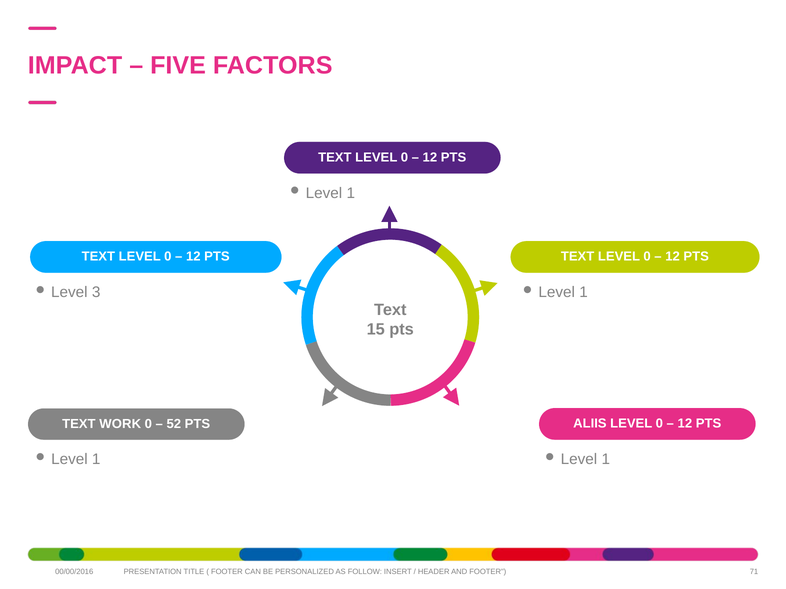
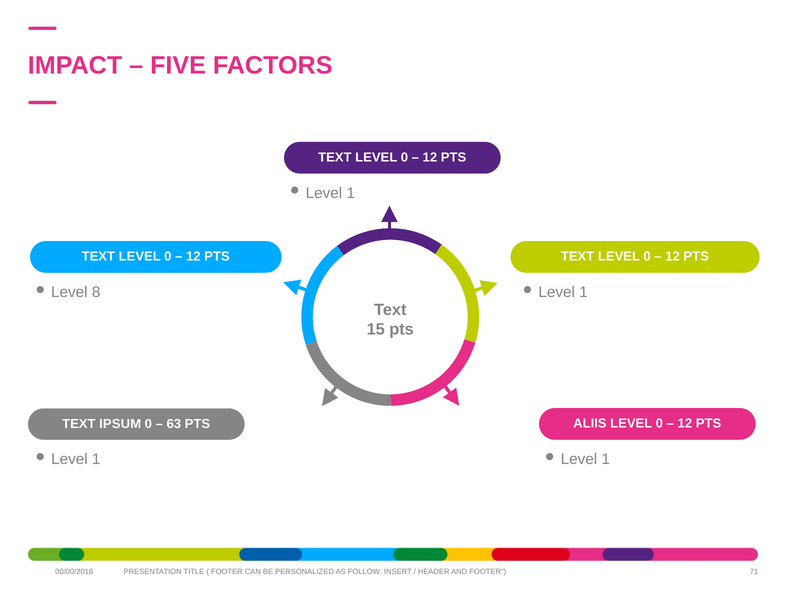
3: 3 -> 8 (96, 293)
WORK: WORK -> IPSUM (120, 424)
52: 52 -> 63 (174, 424)
